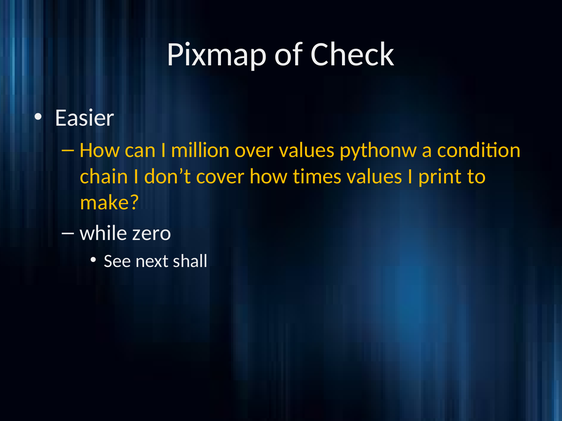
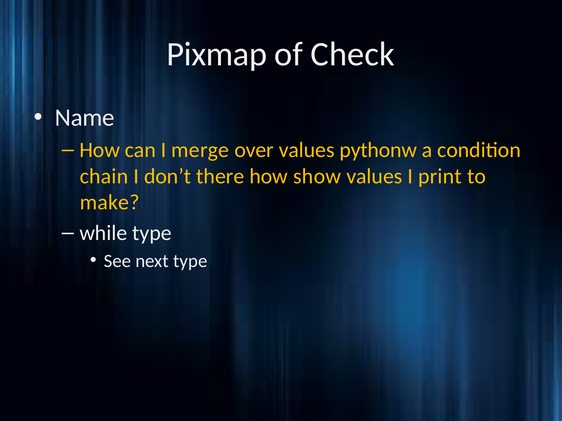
Easier: Easier -> Name (85, 118)
million: million -> merge (200, 150)
cover: cover -> there (220, 176)
times: times -> show (317, 176)
while zero: zero -> type (152, 233)
next shall: shall -> type (190, 261)
